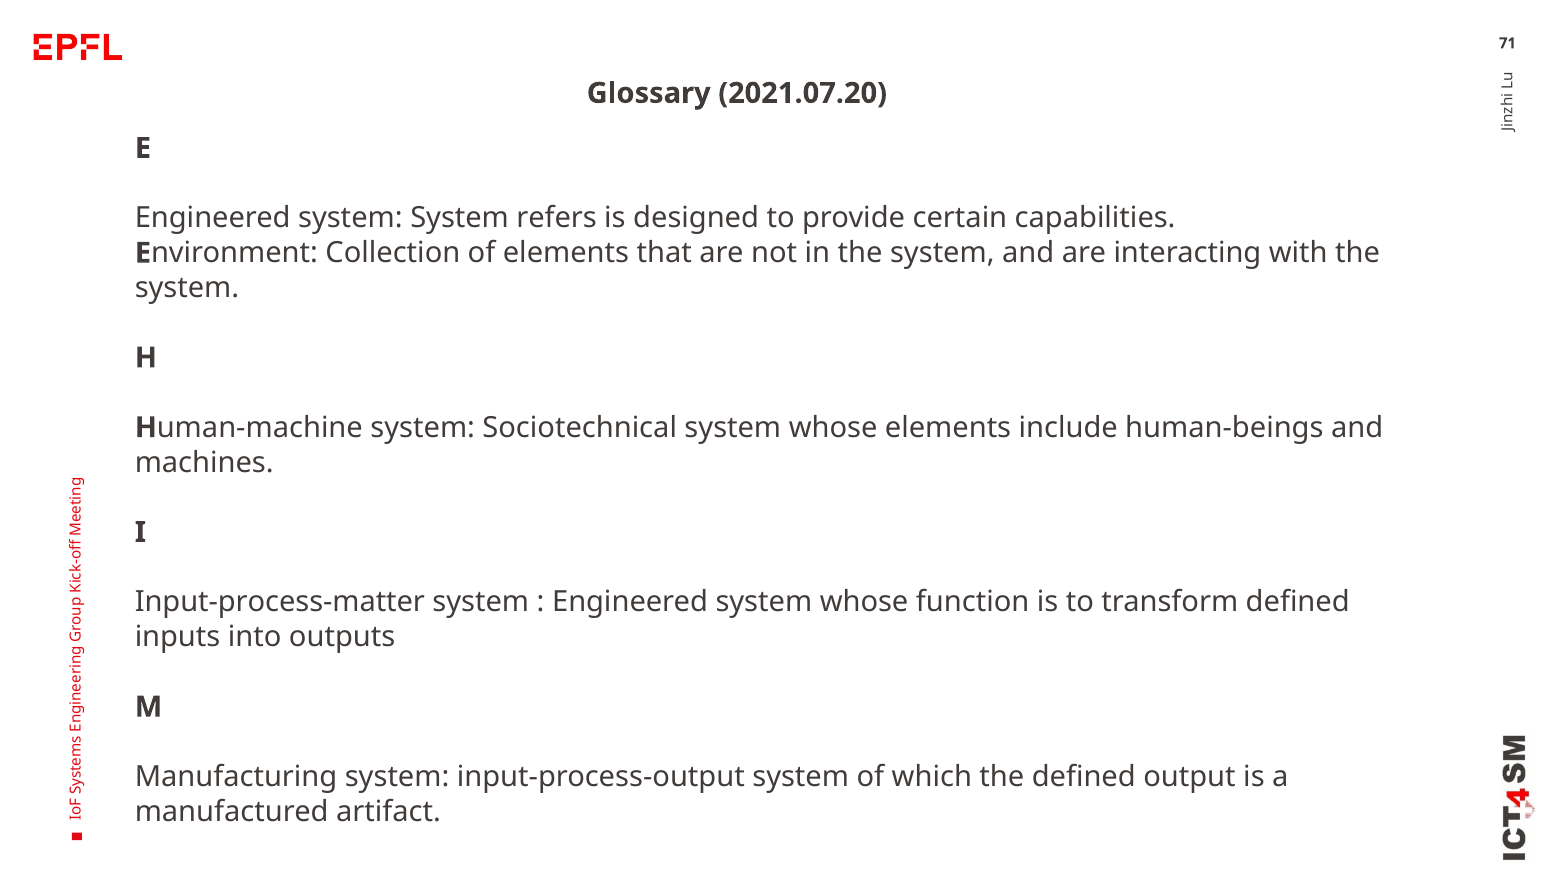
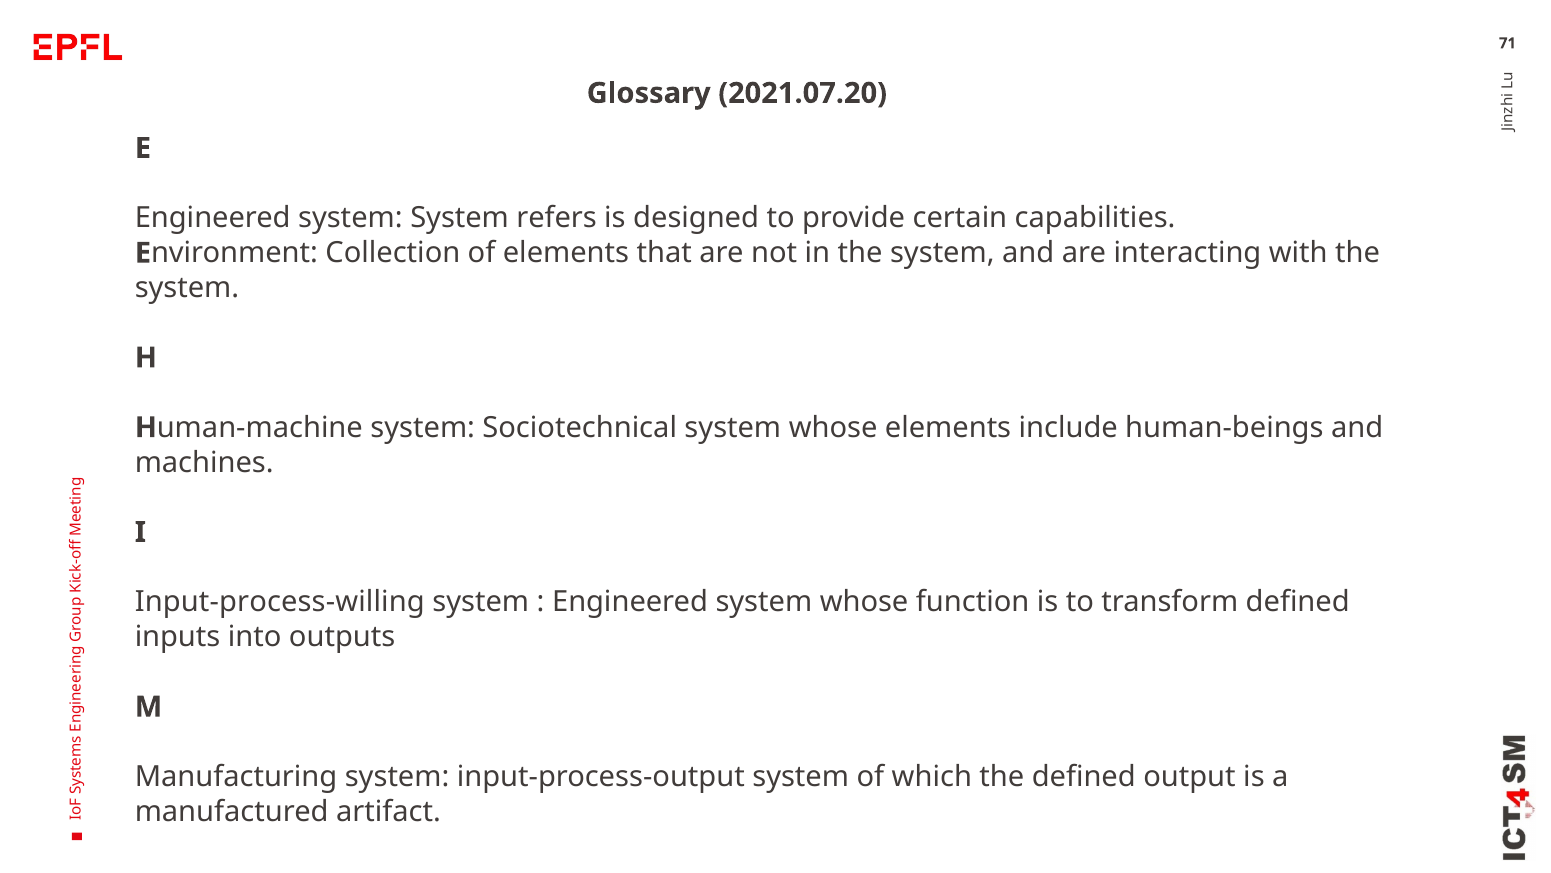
Input-process-matter: Input-process-matter -> Input-process-willing (280, 602)
